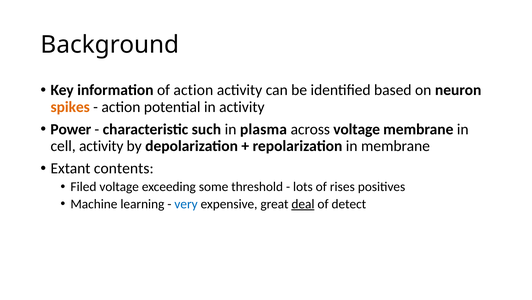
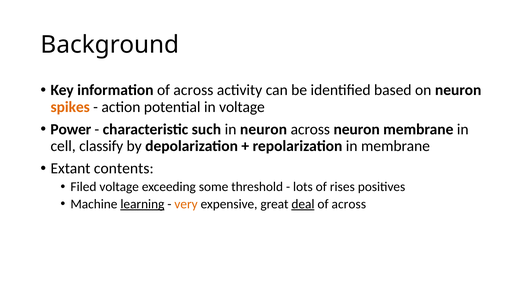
information of action: action -> across (193, 90)
in activity: activity -> voltage (242, 107)
in plasma: plasma -> neuron (263, 129)
across voltage: voltage -> neuron (357, 129)
cell activity: activity -> classify (101, 146)
learning underline: none -> present (142, 204)
very colour: blue -> orange (186, 204)
detect: detect -> across (349, 204)
